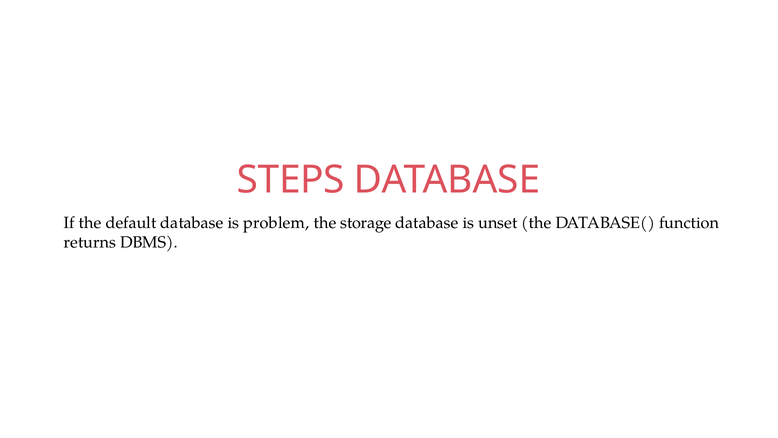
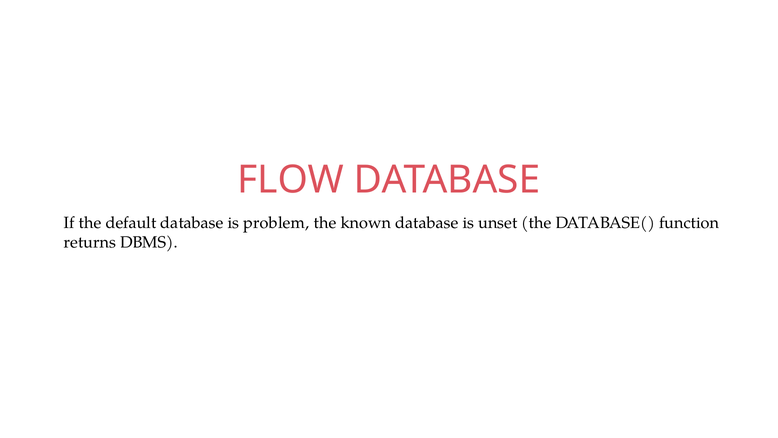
STEPS: STEPS -> FLOW (291, 180)
storage: storage -> known (366, 223)
